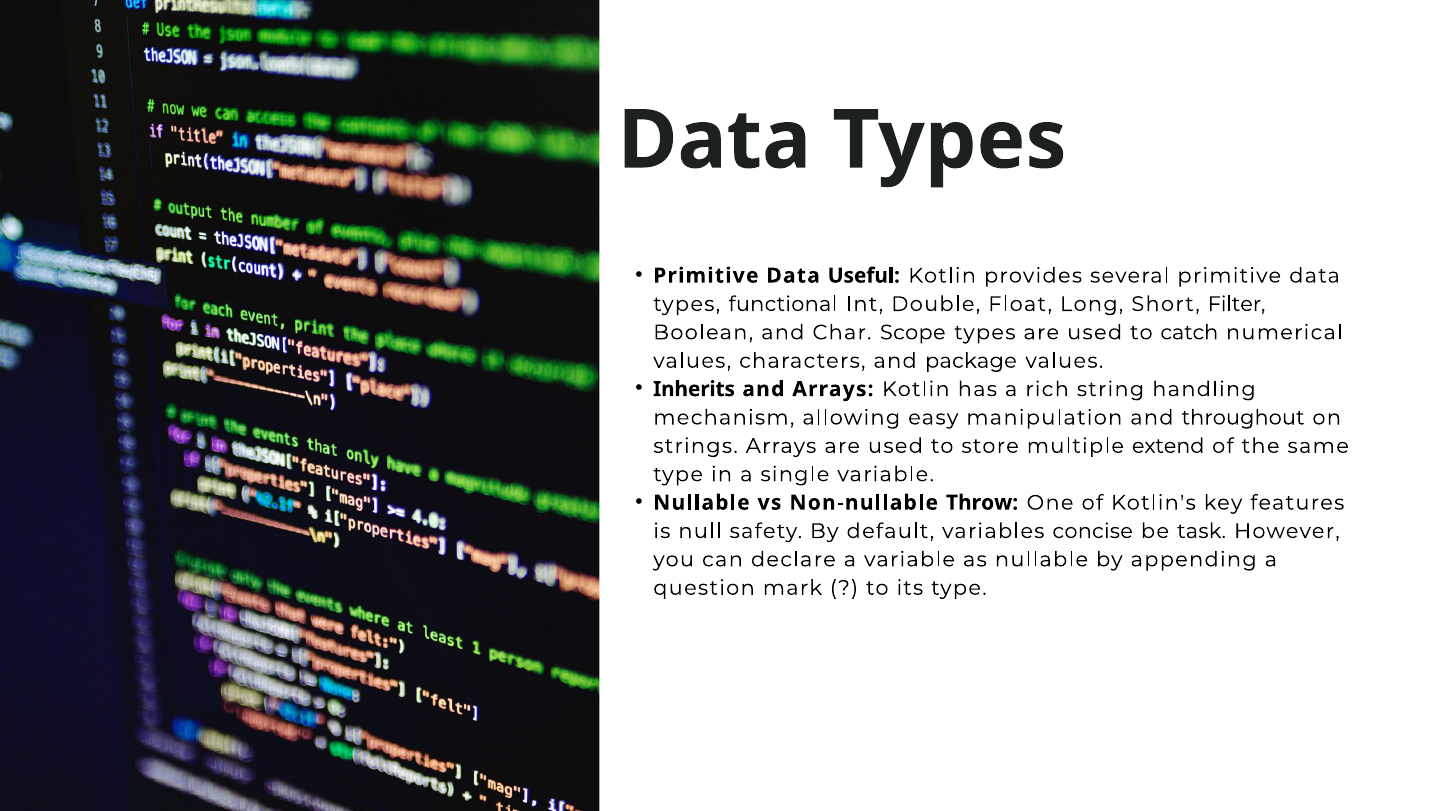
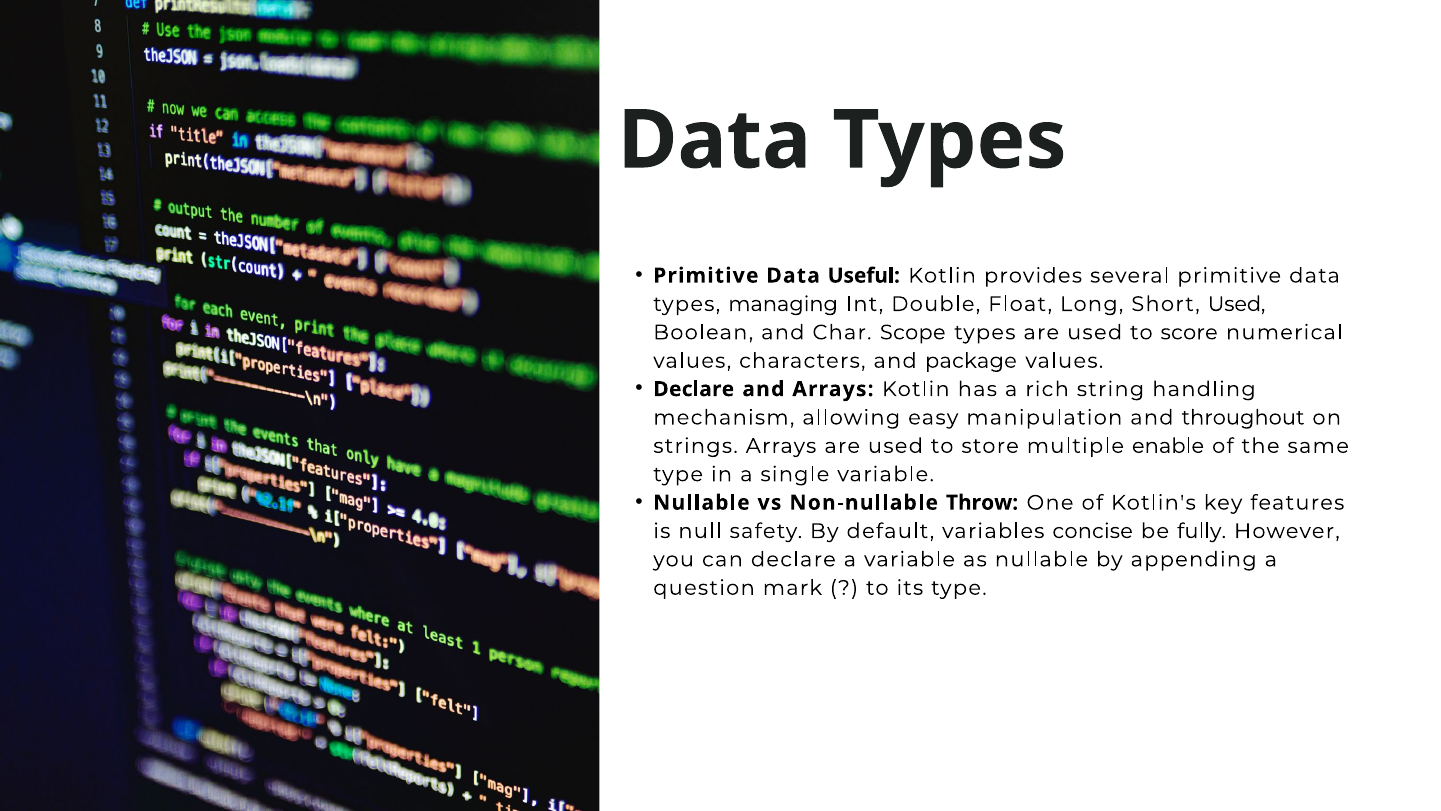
functional: functional -> managing (783, 304)
Short Filter: Filter -> Used (1237, 304)
catch: catch -> score (1189, 332)
Inherits: Inherits -> Declare (694, 389)
extend: extend -> enable (1168, 446)
task: task -> fully (1202, 531)
